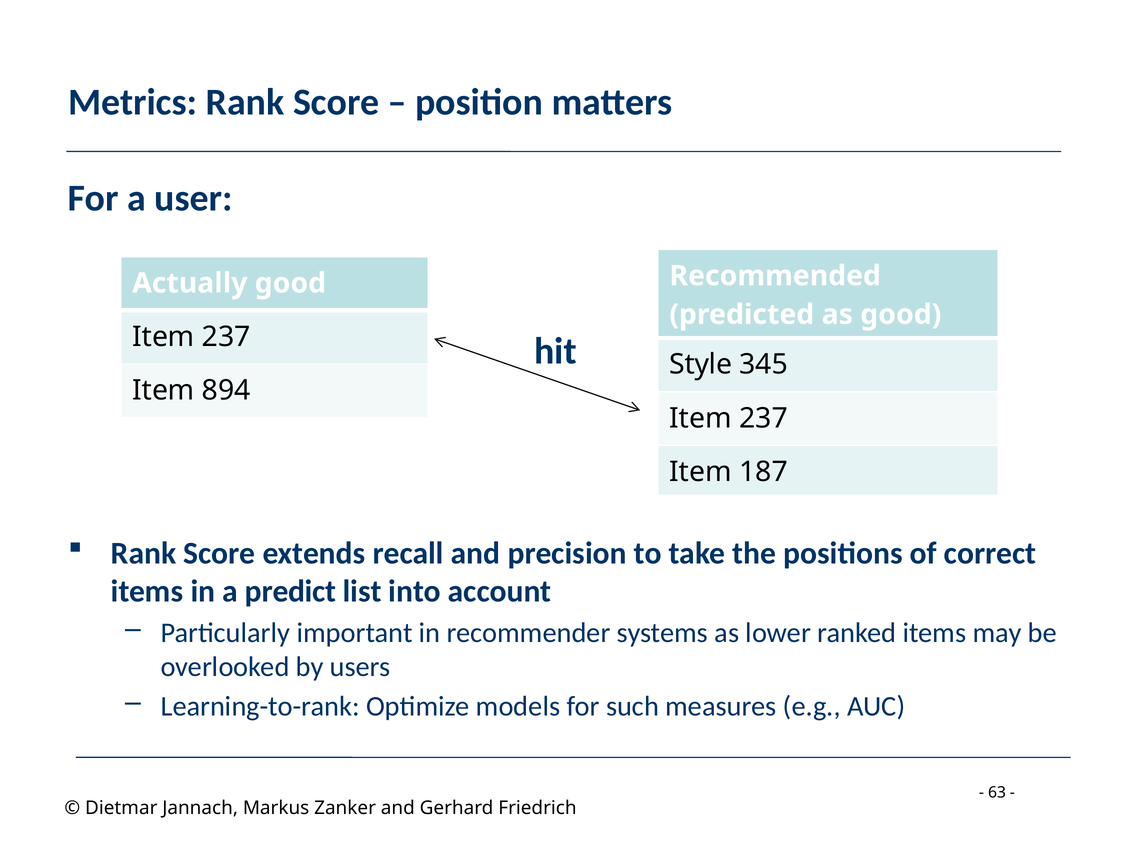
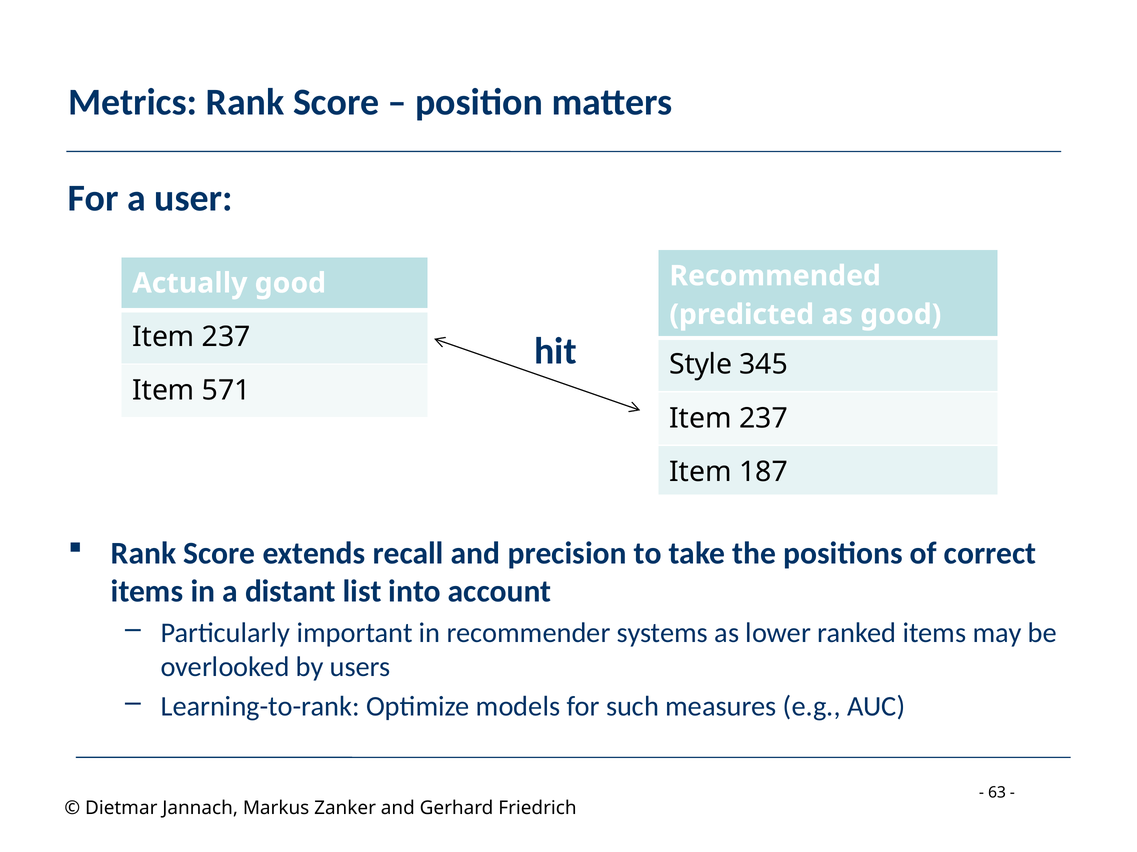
894: 894 -> 571 (226, 391)
predict: predict -> distant (290, 592)
